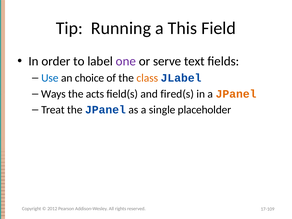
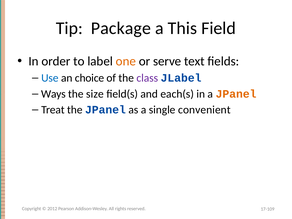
Running: Running -> Package (121, 28)
one colour: purple -> orange (126, 61)
class colour: orange -> purple (147, 78)
acts: acts -> size (95, 94)
fired(s: fired(s -> each(s (177, 94)
placeholder: placeholder -> convenient (204, 110)
